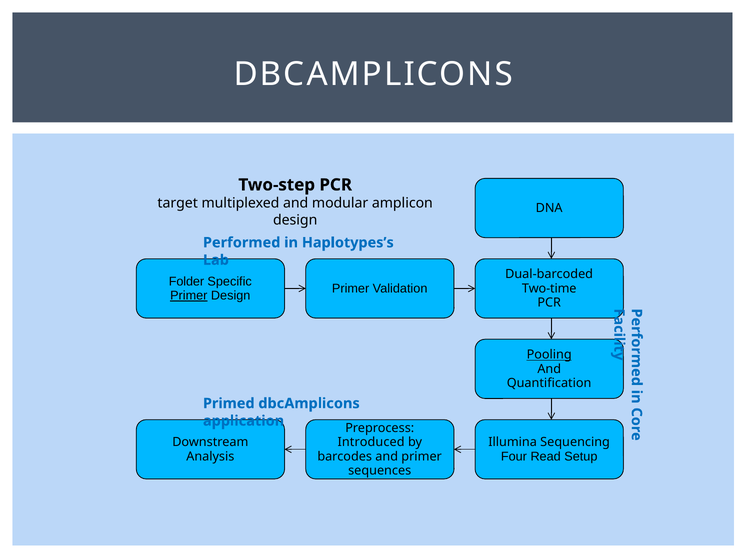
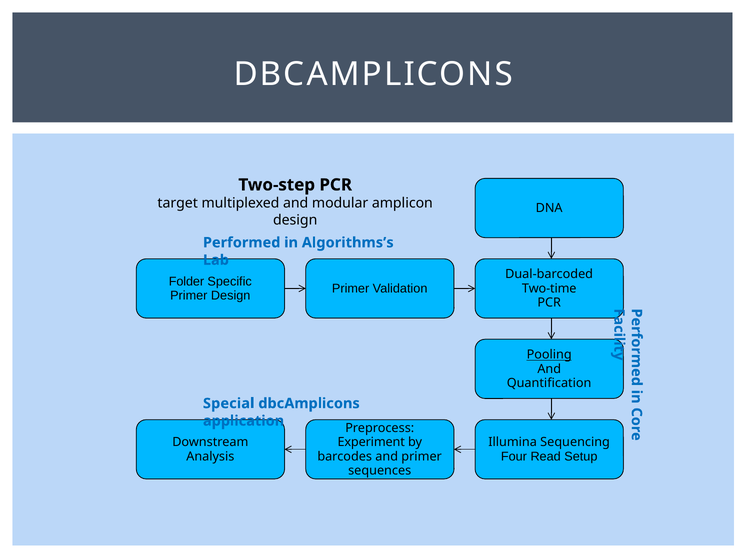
Haplotypes’s: Haplotypes’s -> Algorithms’s (348, 243)
Primer underline: present -> none (189, 296)
Primed: Primed -> Special (229, 404)
Introduced: Introduced -> Experiment (371, 442)
